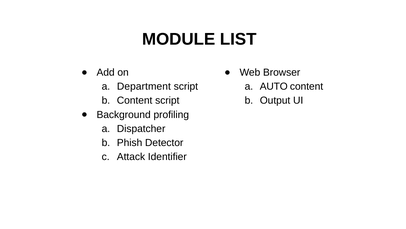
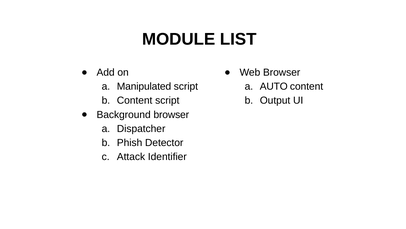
Department: Department -> Manipulated (144, 86)
Background profiling: profiling -> browser (171, 114)
